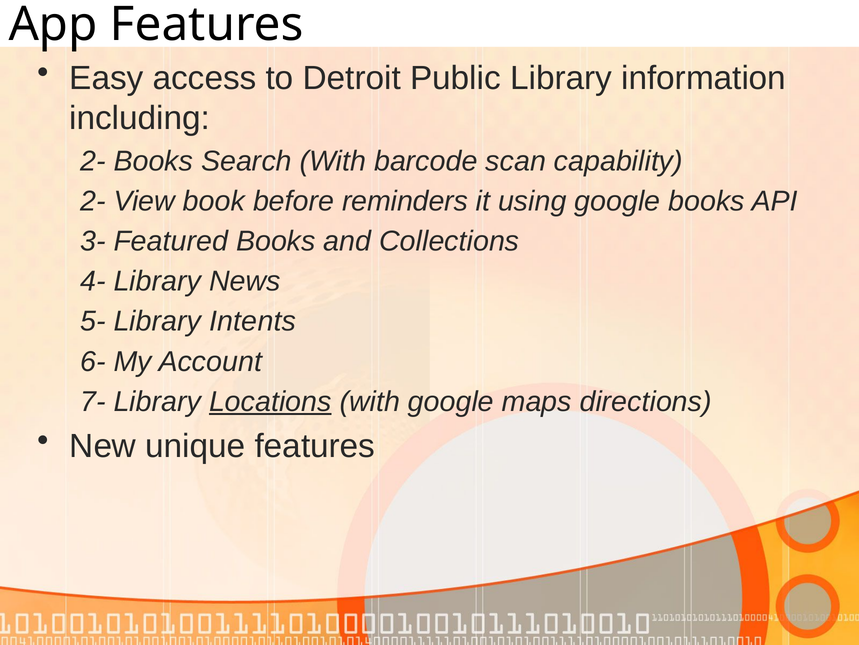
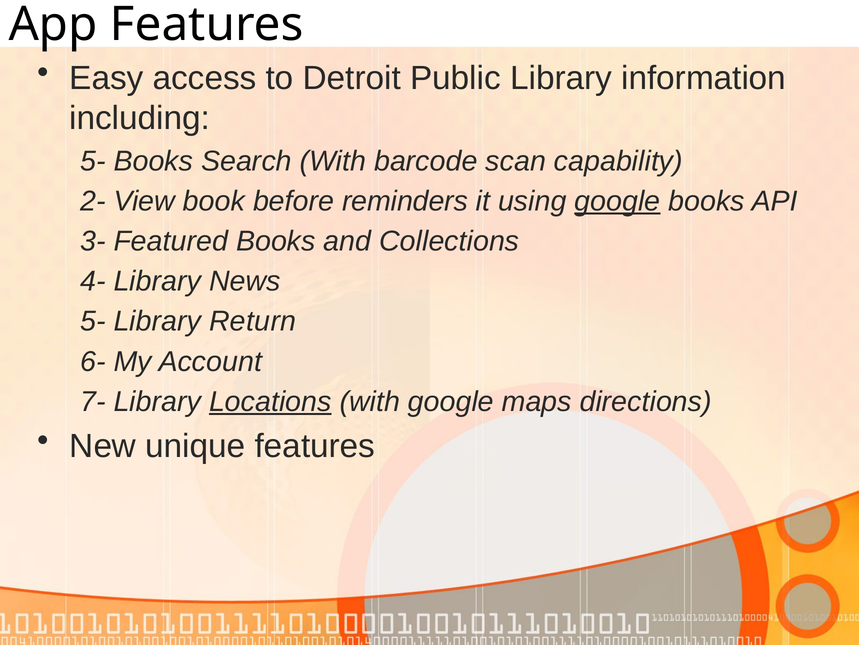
2-: 2- -> 5- (93, 161)
google underline: none -> present (617, 201)
Intents: Intents -> Return (253, 321)
